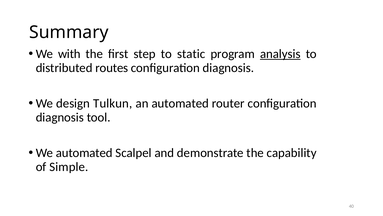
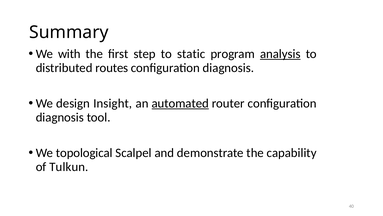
Tulkun: Tulkun -> Insight (113, 103)
automated underline: none -> present (180, 103)
We automated: automated -> topological (84, 153)
Simple: Simple -> Tulkun (69, 166)
